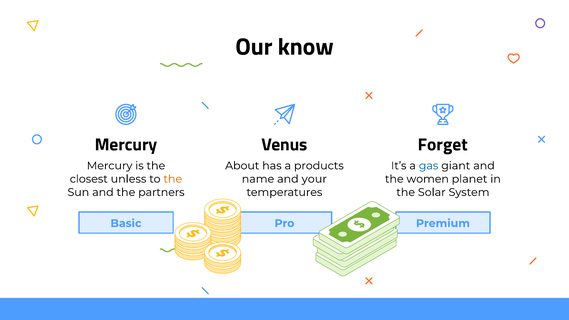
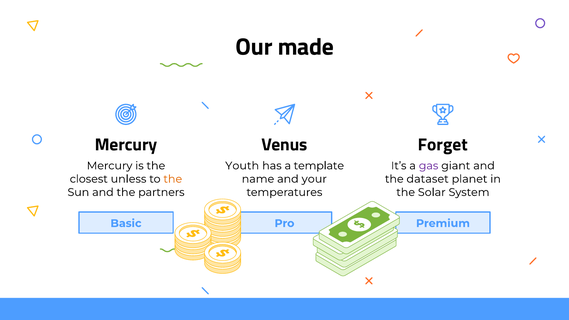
know: know -> made (306, 47)
About: About -> Youth (242, 166)
products: products -> template (319, 166)
gas colour: blue -> purple (429, 166)
women: women -> dataset (428, 179)
